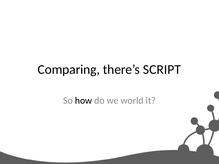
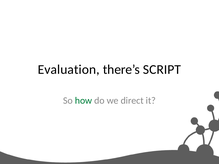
Comparing: Comparing -> Evaluation (69, 70)
how colour: black -> green (83, 101)
world: world -> direct (132, 101)
